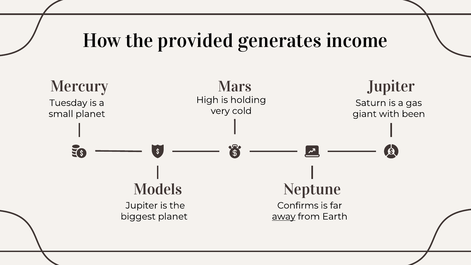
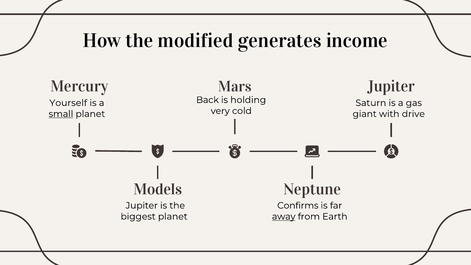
provided: provided -> modified (195, 41)
High: High -> Back (207, 100)
Tuesday: Tuesday -> Yourself (68, 103)
small underline: none -> present (61, 114)
been: been -> drive (413, 114)
